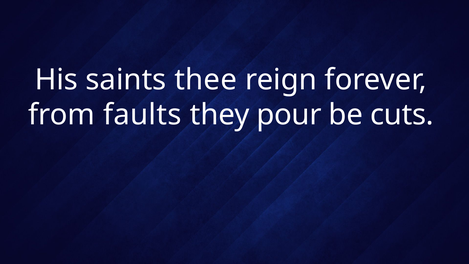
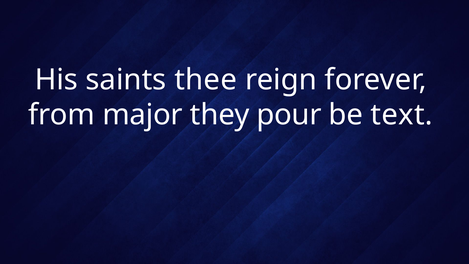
faults: faults -> major (143, 115)
cuts: cuts -> text (402, 115)
